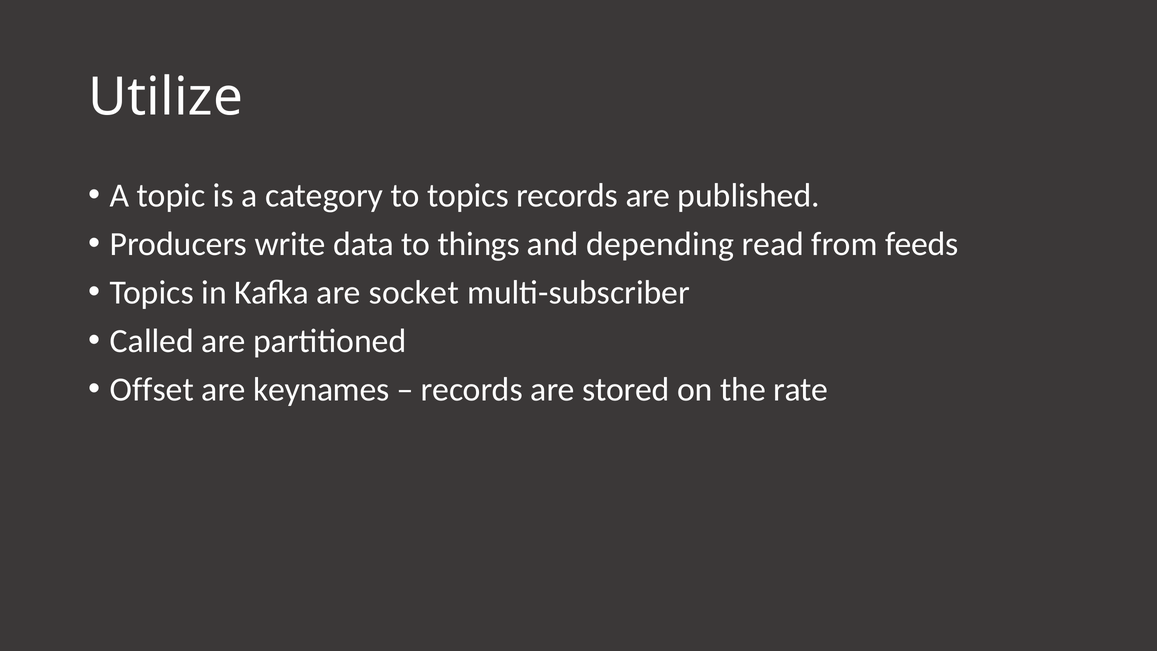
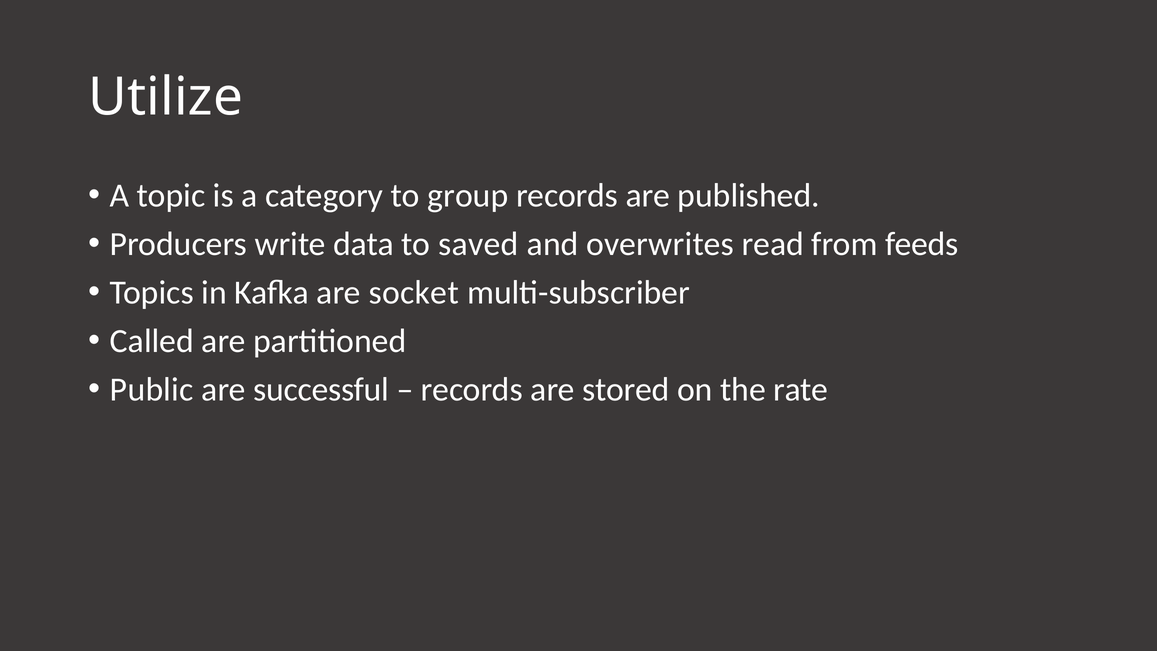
to topics: topics -> group (468, 196)
things: things -> saved (478, 244)
depending: depending -> overwrites (660, 244)
Offset: Offset -> Public (152, 389)
keynames: keynames -> successful (321, 389)
